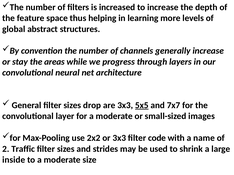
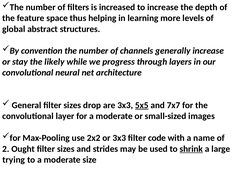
areas: areas -> likely (54, 62)
Traffic: Traffic -> Ought (23, 149)
shrink underline: none -> present (191, 149)
inside: inside -> trying (14, 160)
